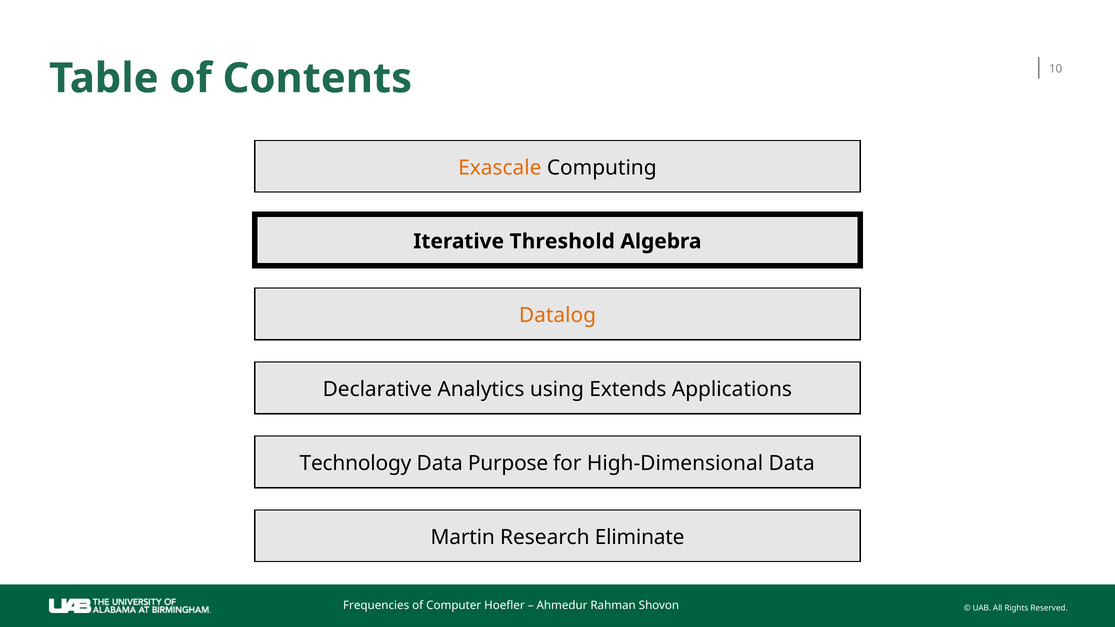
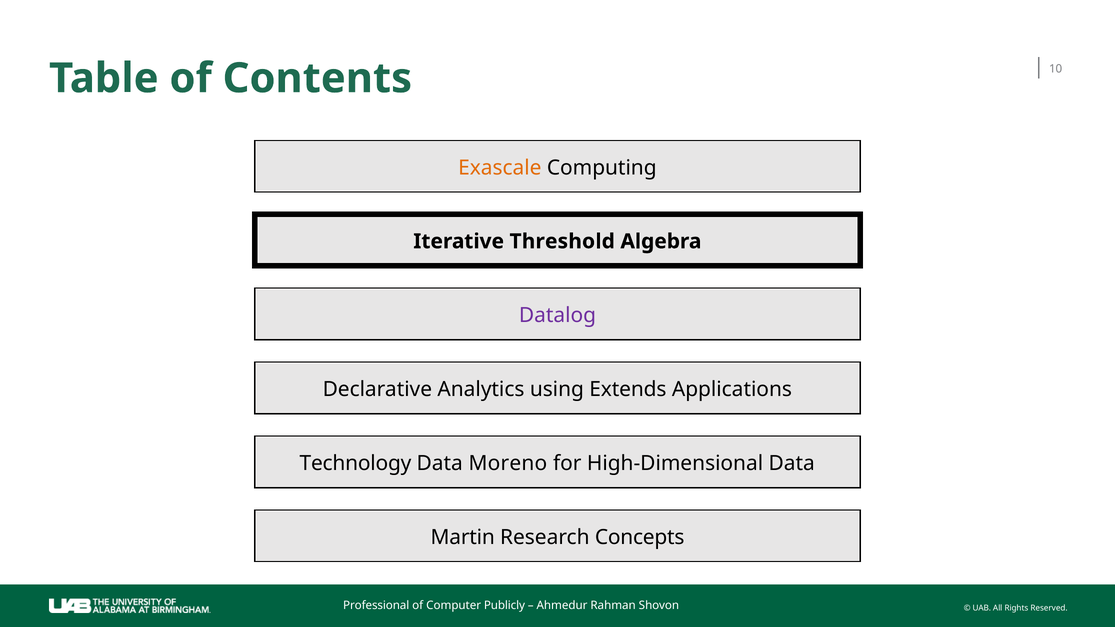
Datalog colour: orange -> purple (557, 315)
Purpose: Purpose -> Moreno (508, 464)
Eliminate: Eliminate -> Concepts (640, 538)
Frequencies: Frequencies -> Professional (376, 606)
Hoefler: Hoefler -> Publicly (504, 606)
